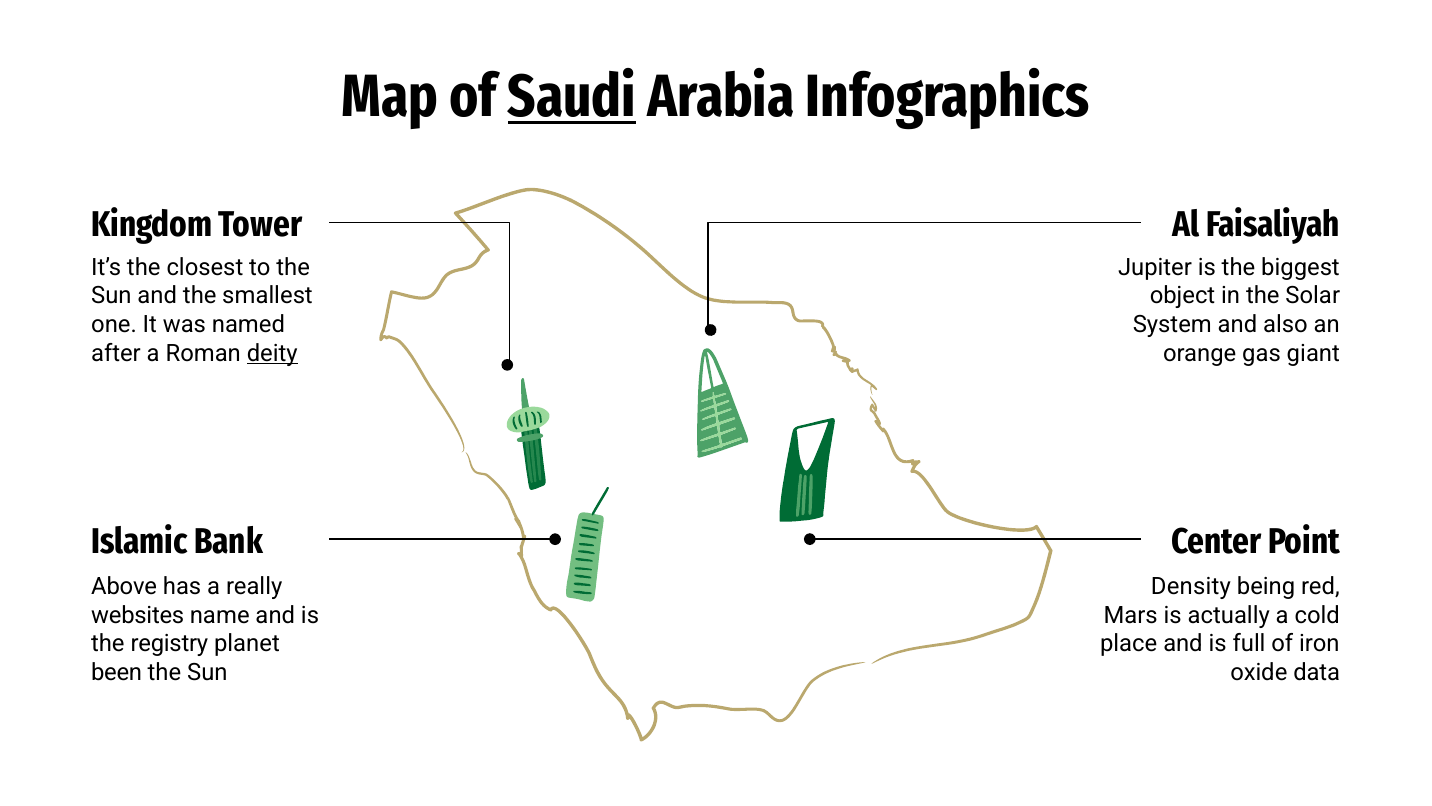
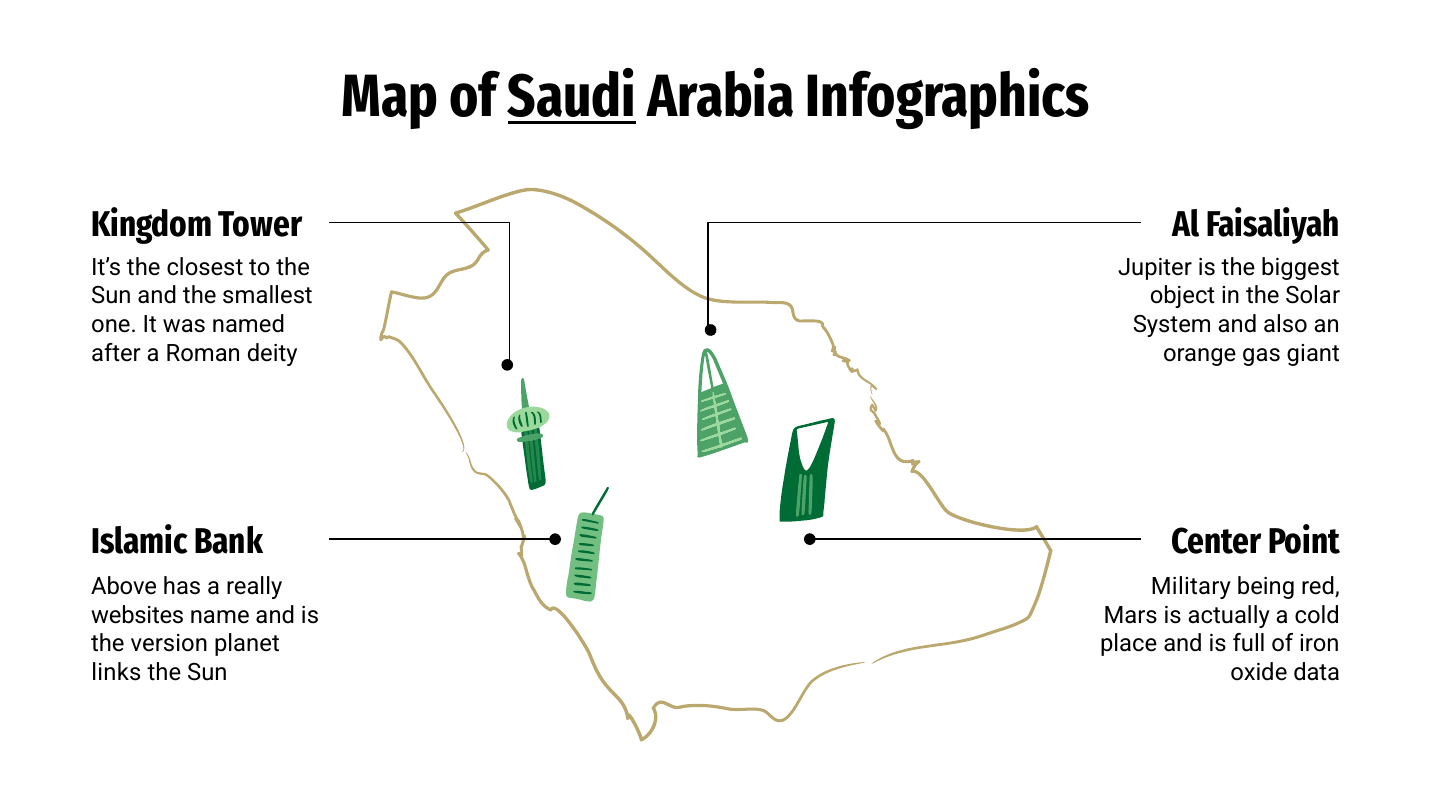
deity underline: present -> none (272, 353)
Density: Density -> Military (1191, 586)
registry: registry -> version (169, 644)
been: been -> links (116, 672)
